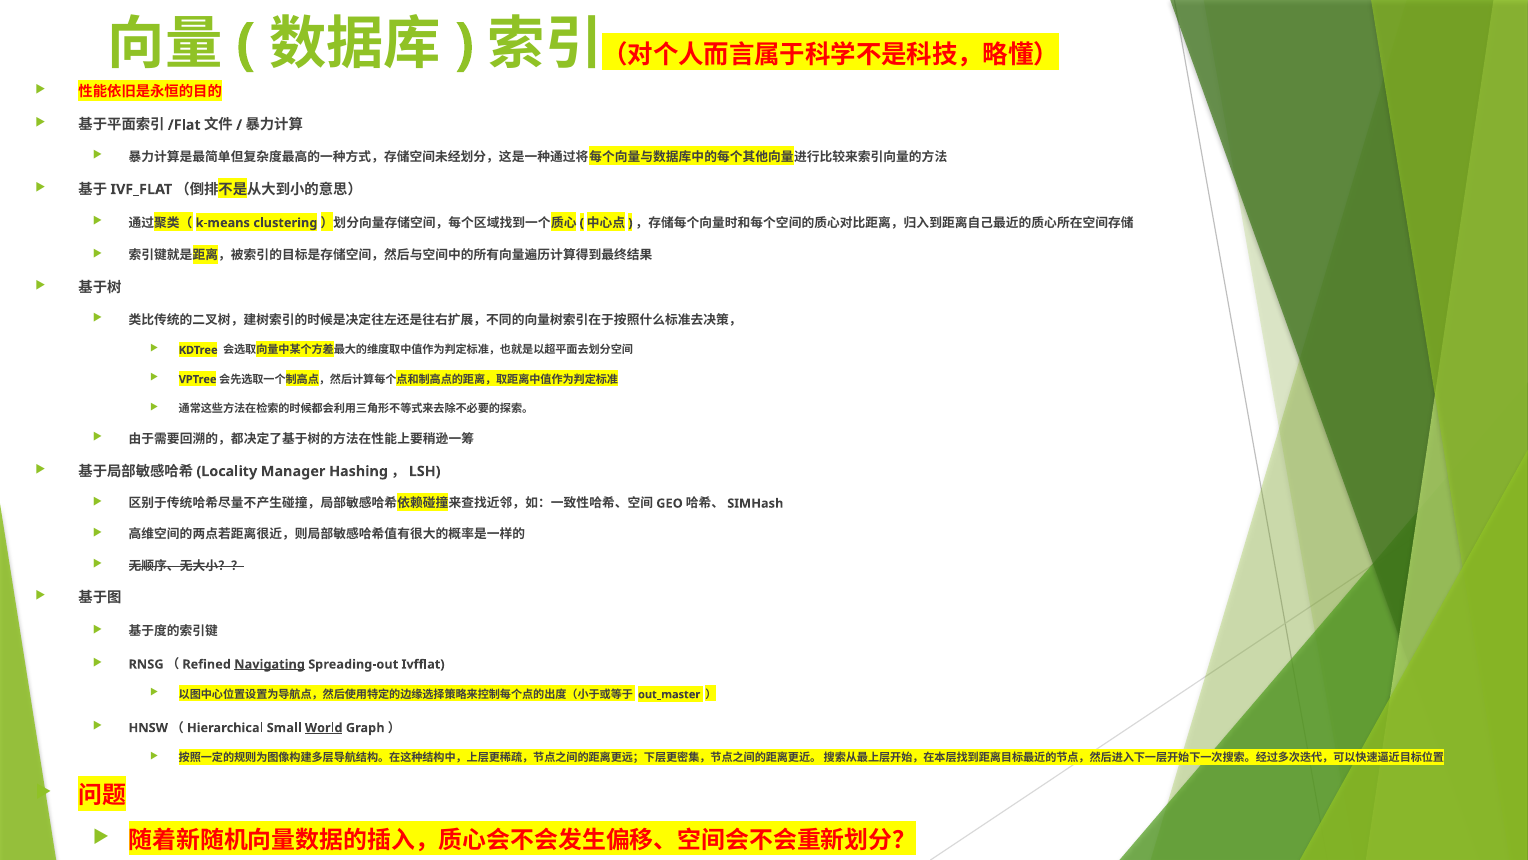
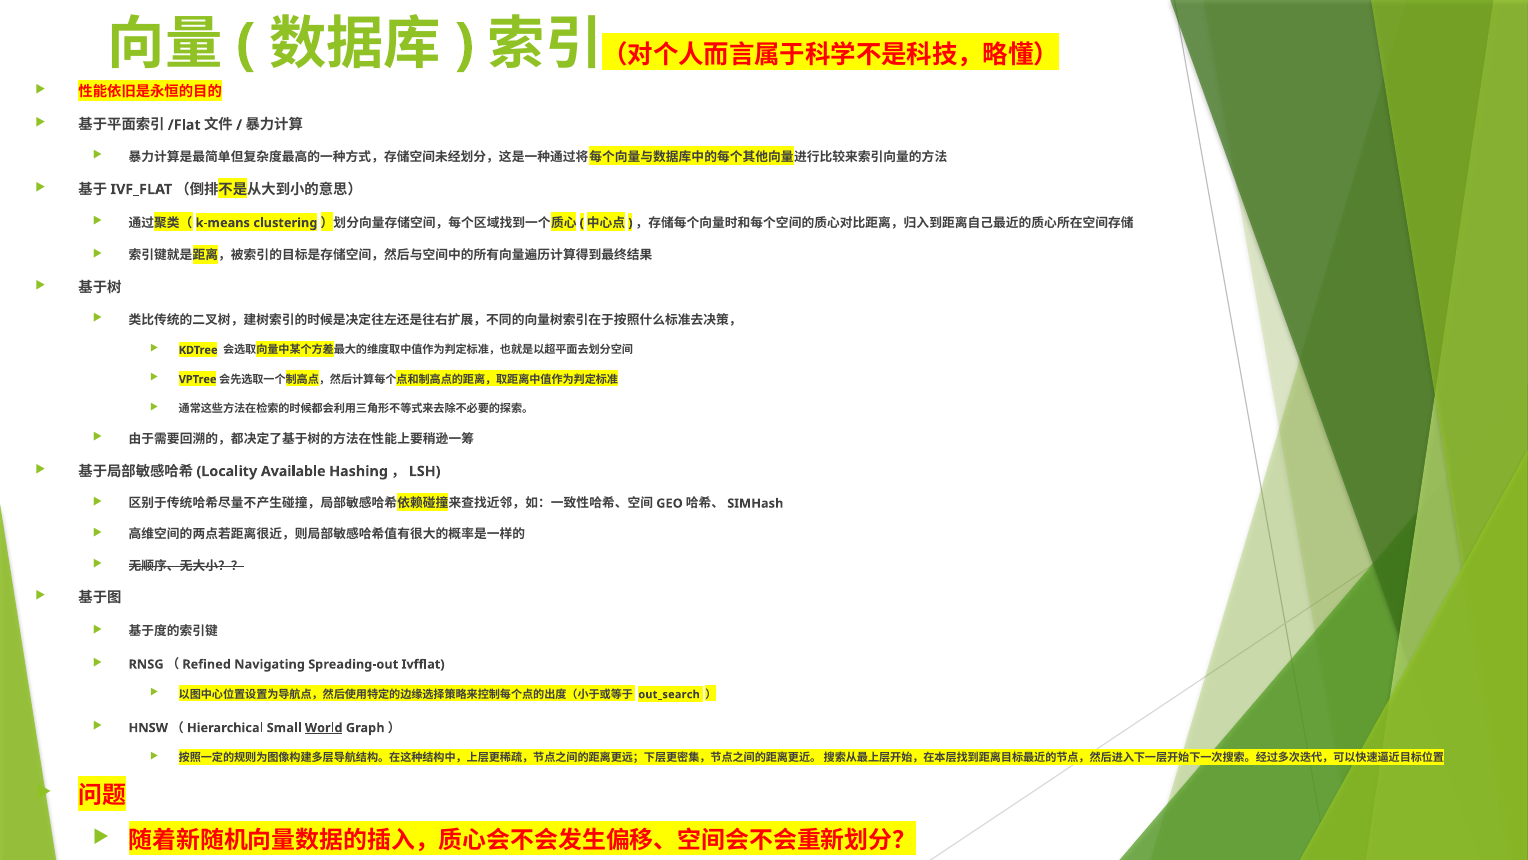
Manager: Manager -> Available (293, 471)
Navigating underline: present -> none (270, 664)
out_master: out_master -> out_search (669, 694)
